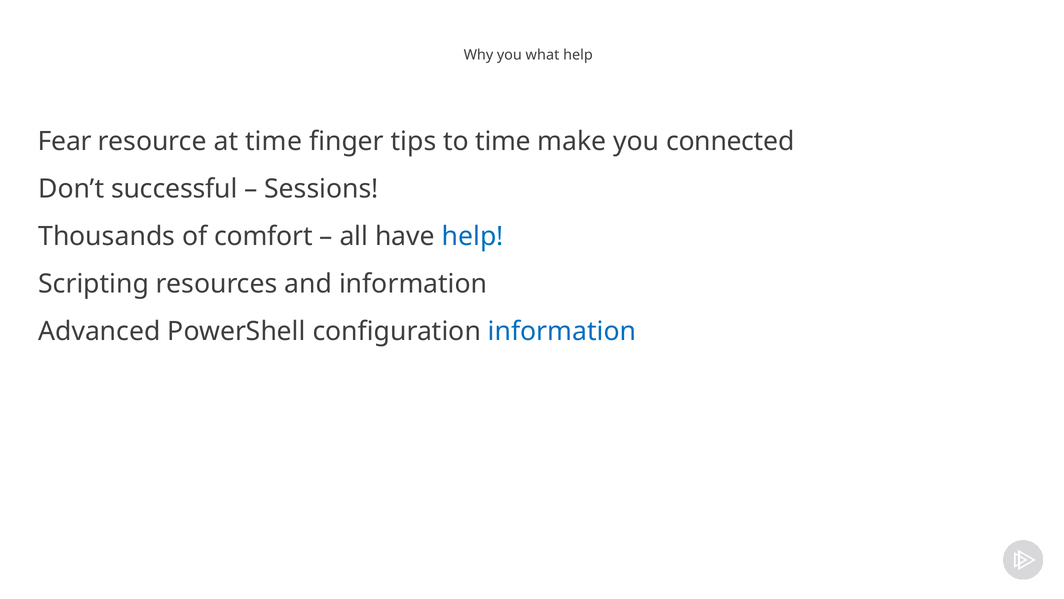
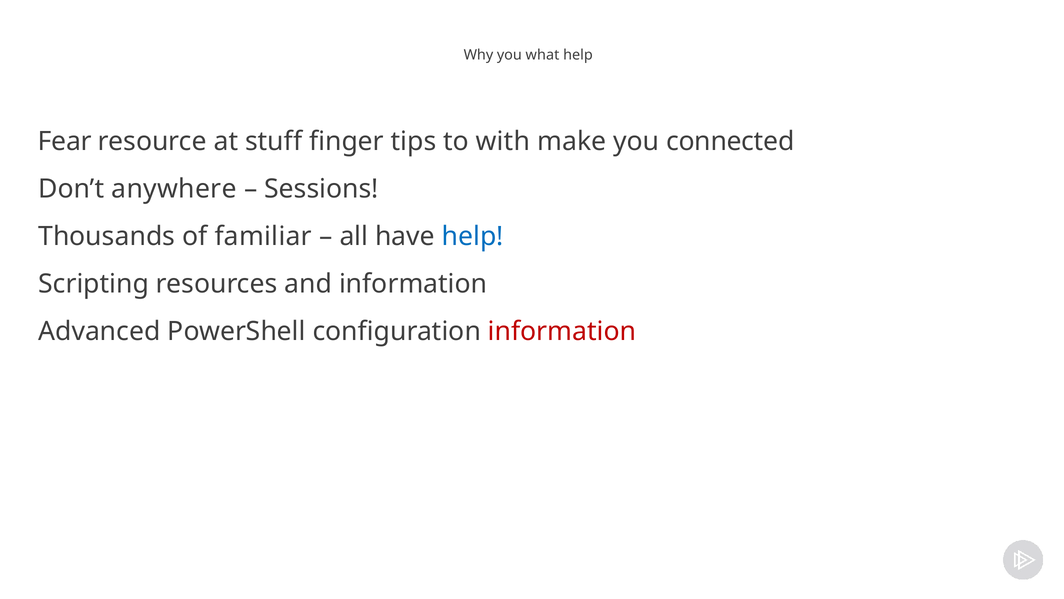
at time: time -> stuff (274, 142)
to time: time -> with (503, 142)
successful: successful -> anywhere (174, 189)
comfort: comfort -> familiar (263, 236)
information colour: blue -> red (562, 331)
